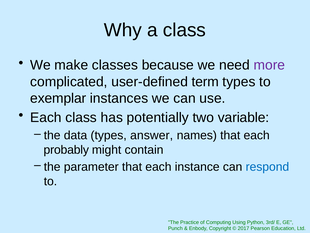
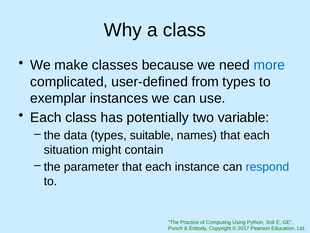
more colour: purple -> blue (269, 65)
term: term -> from (205, 82)
answer: answer -> suitable (152, 135)
probably: probably -> situation (66, 150)
